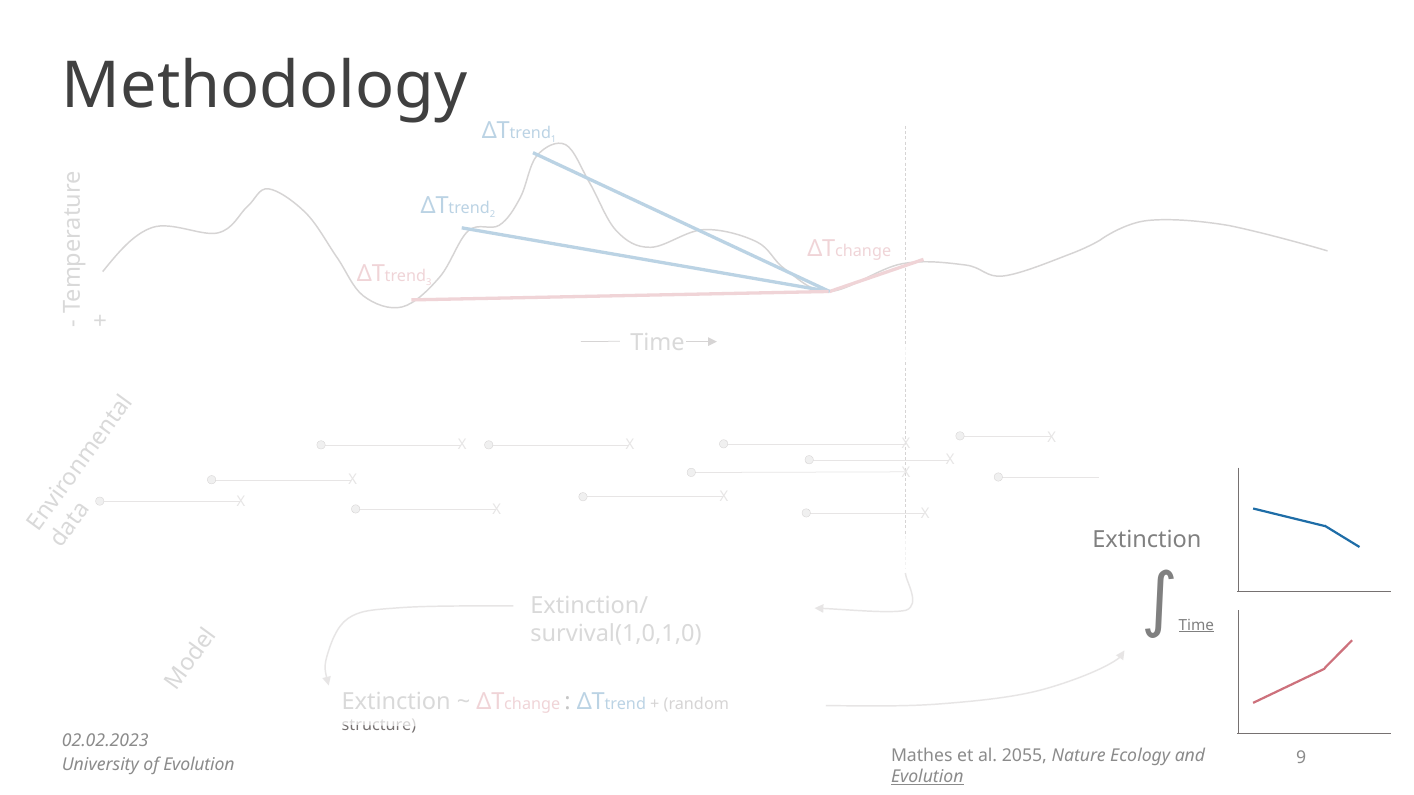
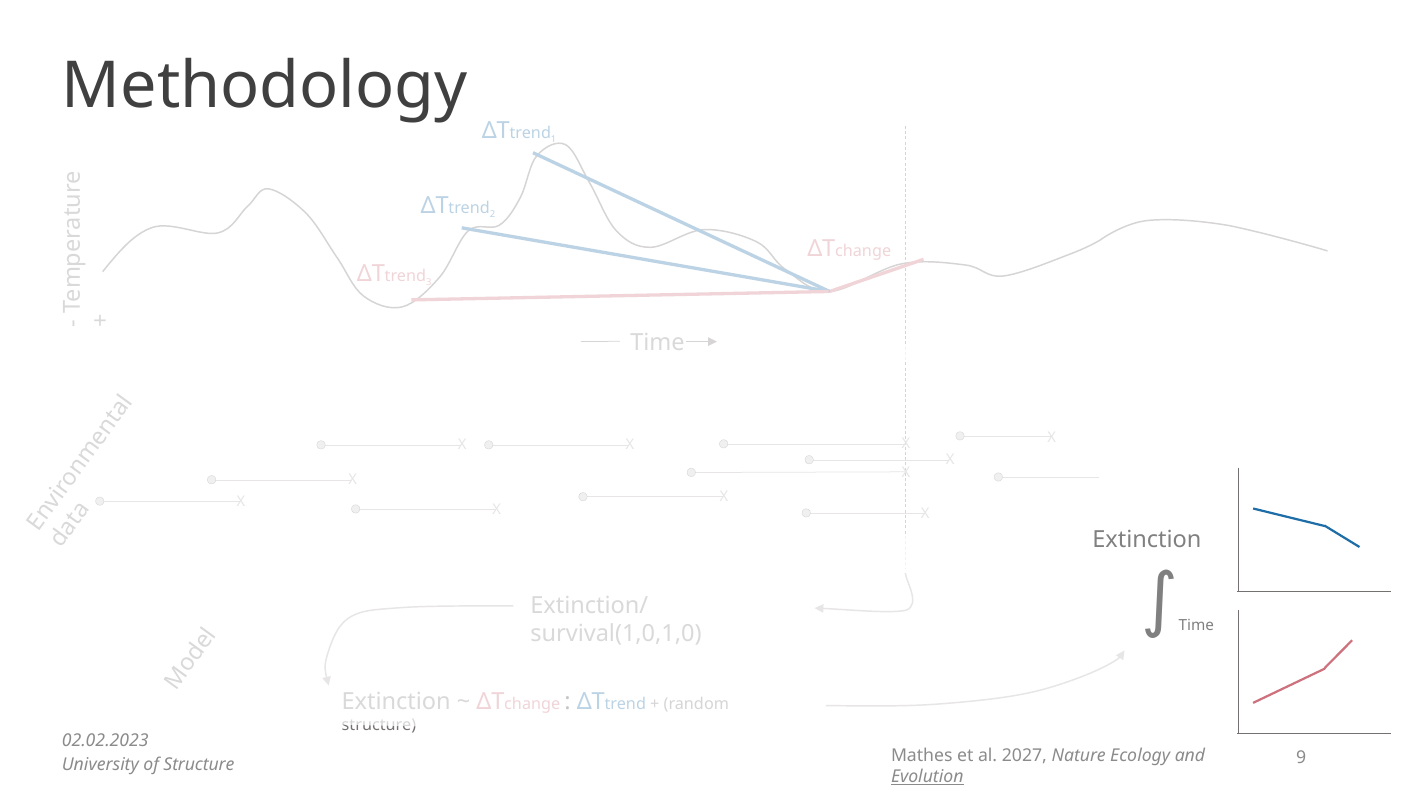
Time underline: present -> none (1196, 626)
2055: 2055 -> 2027 (1024, 756)
of Evolution: Evolution -> Structure (199, 765)
